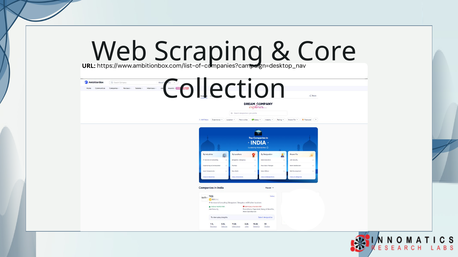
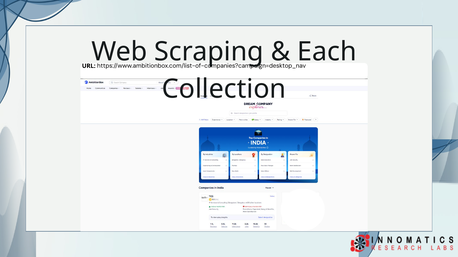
Core: Core -> Each (327, 52)
